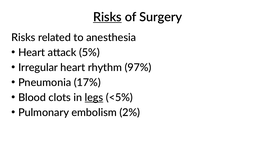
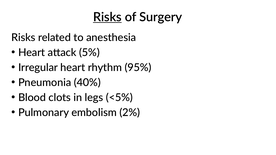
97%: 97% -> 95% (138, 68)
17%: 17% -> 40% (87, 83)
legs underline: present -> none (94, 98)
